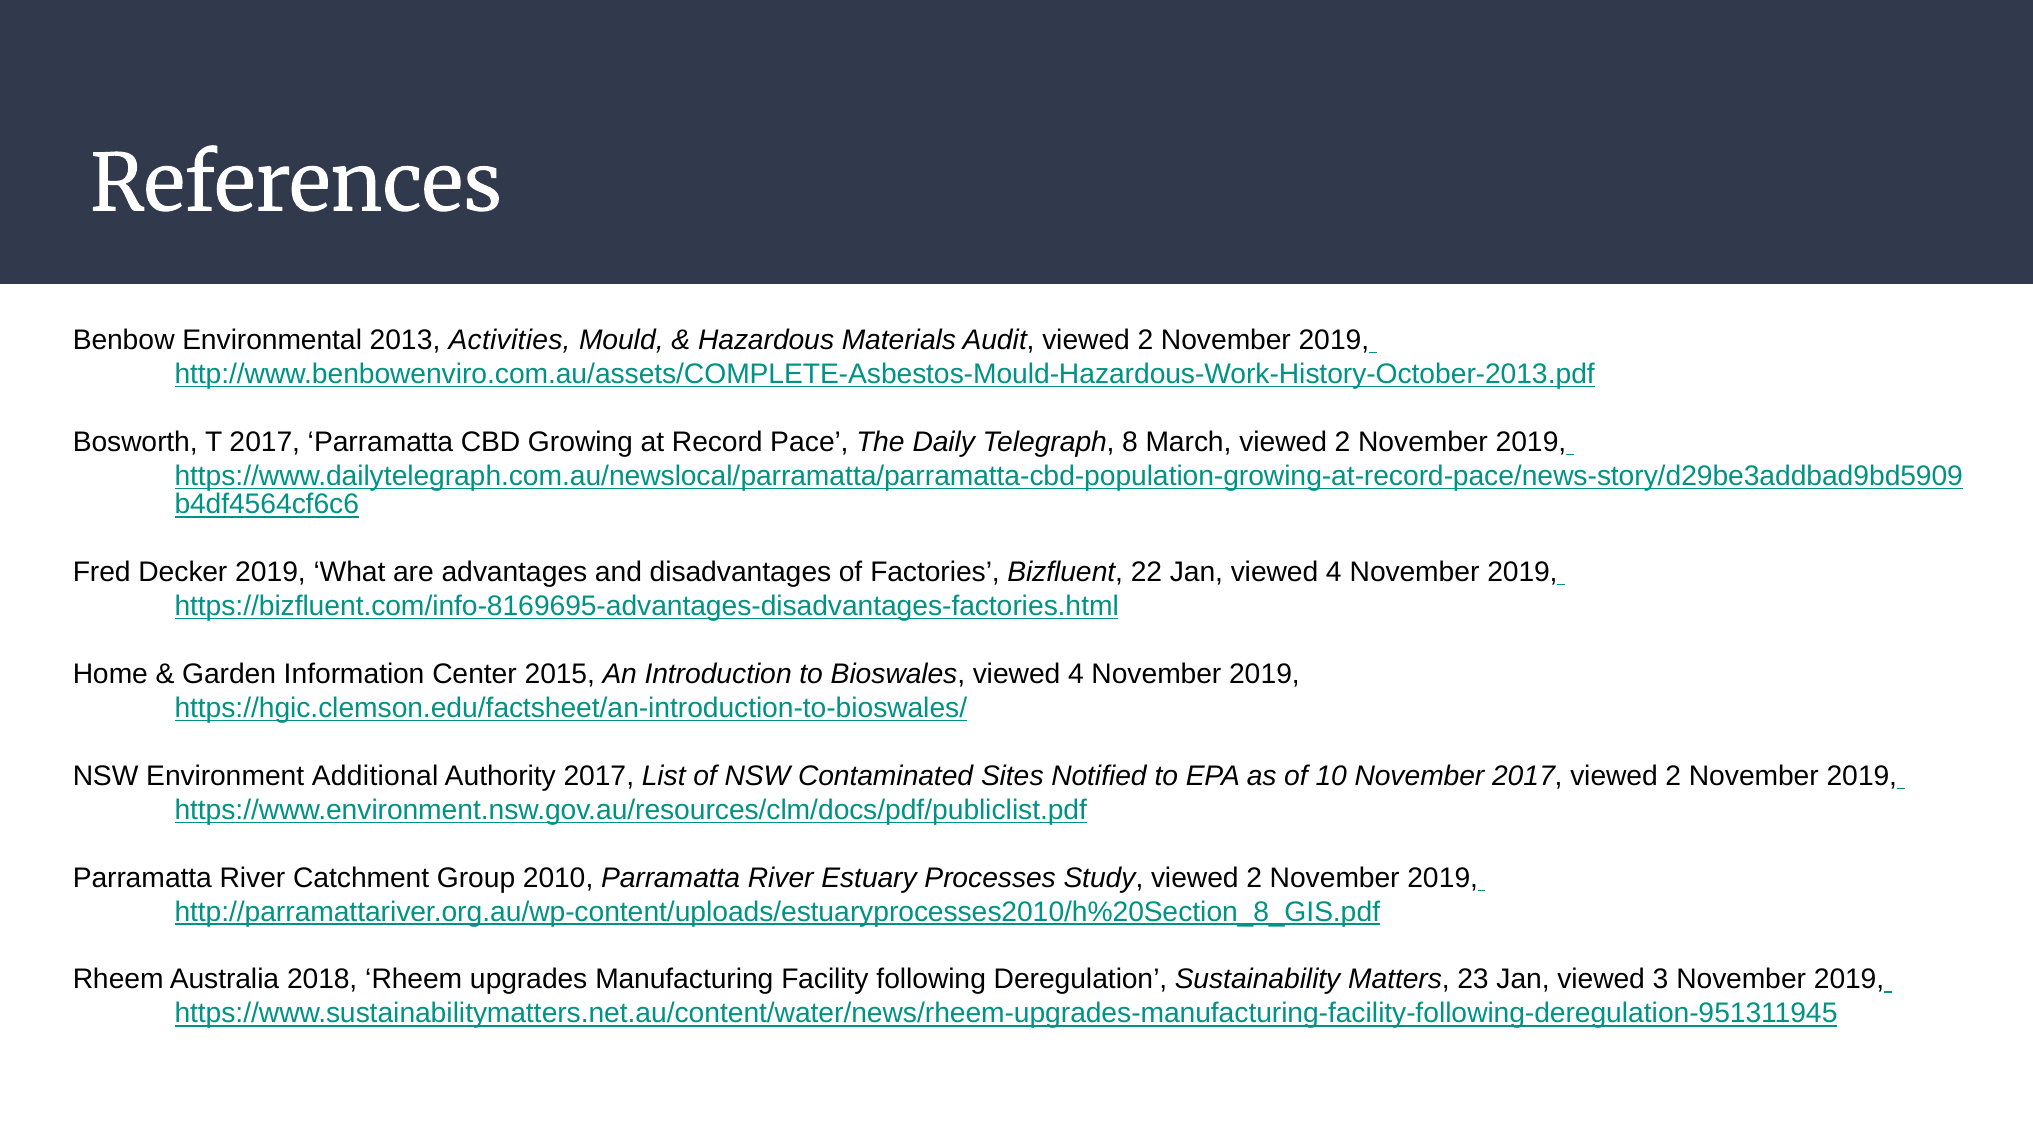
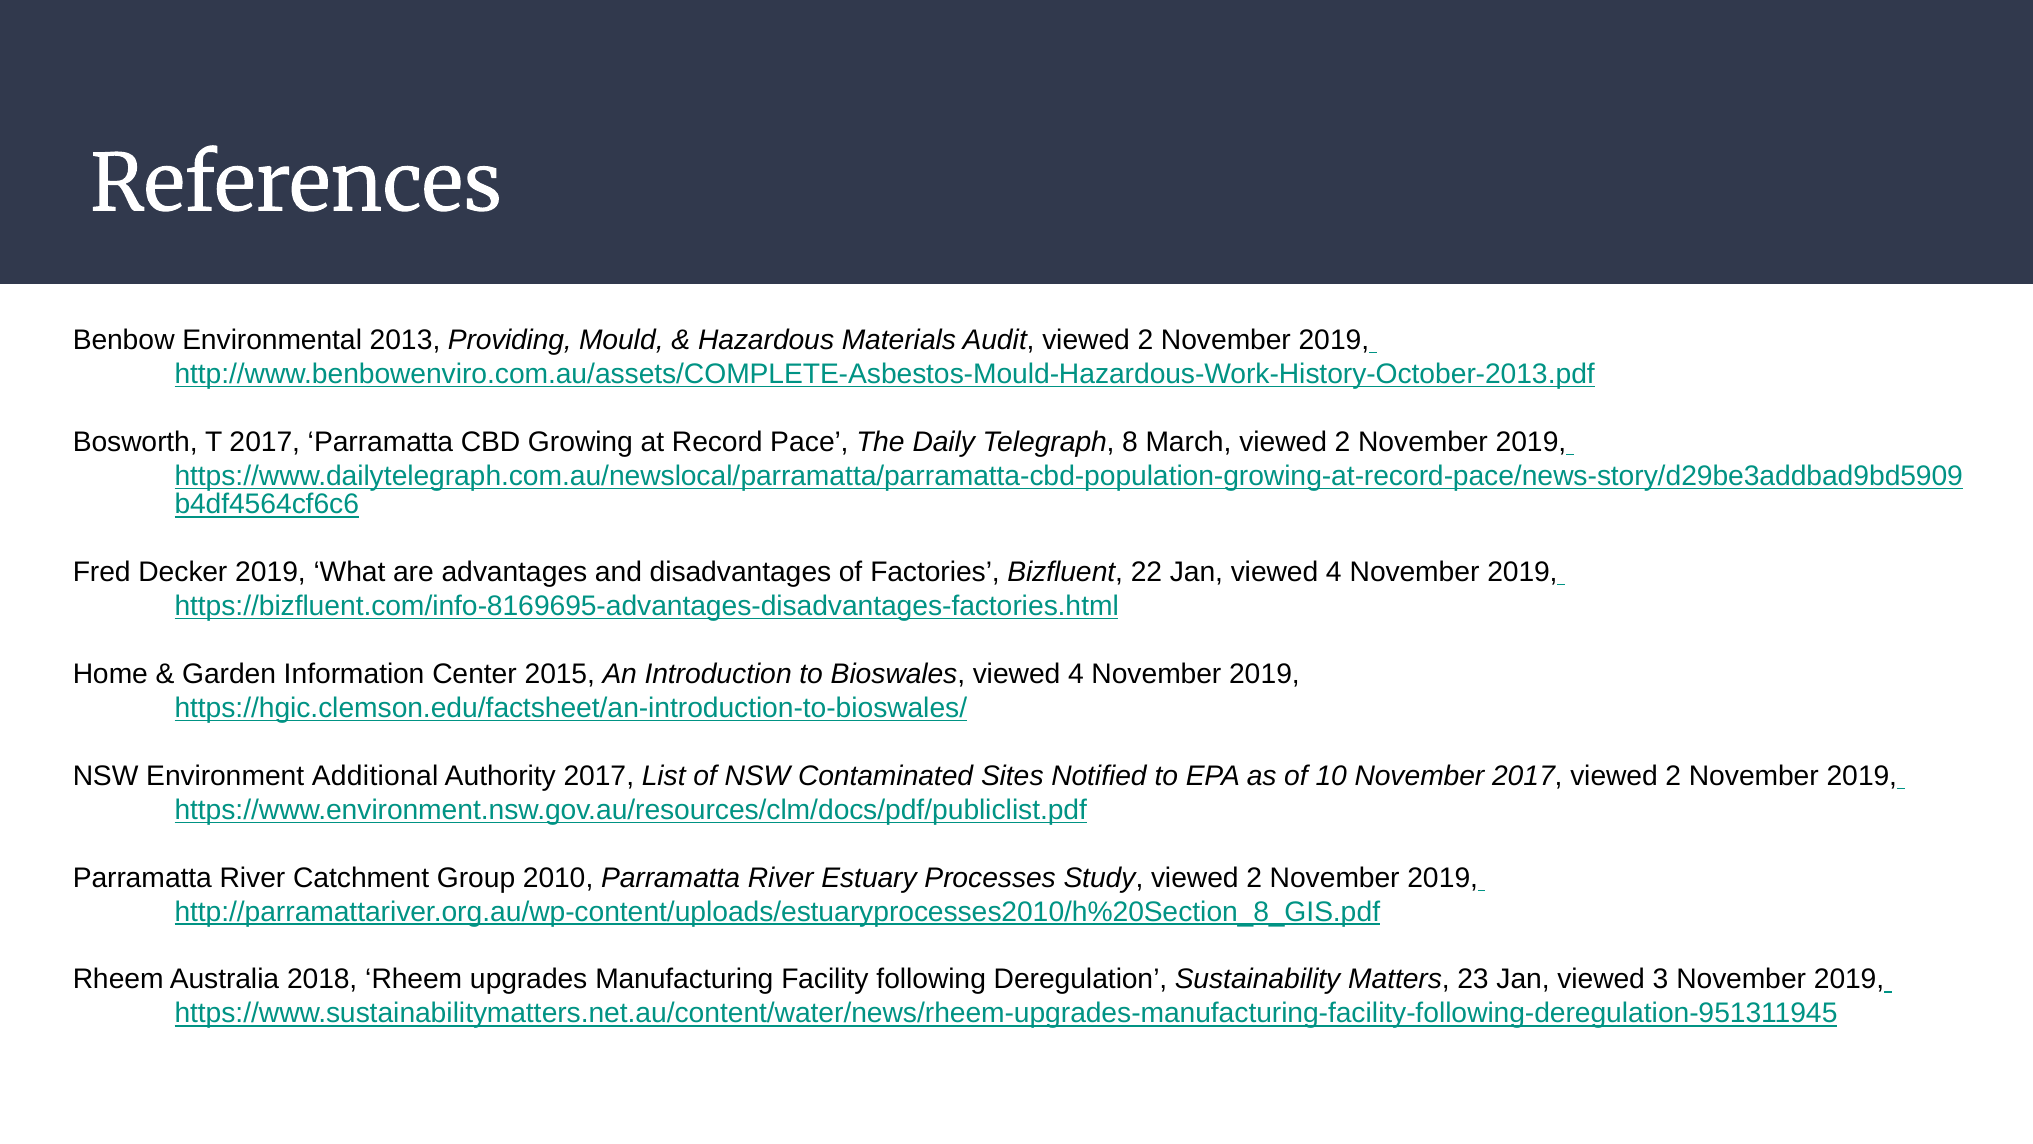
Activities: Activities -> Providing (510, 340)
